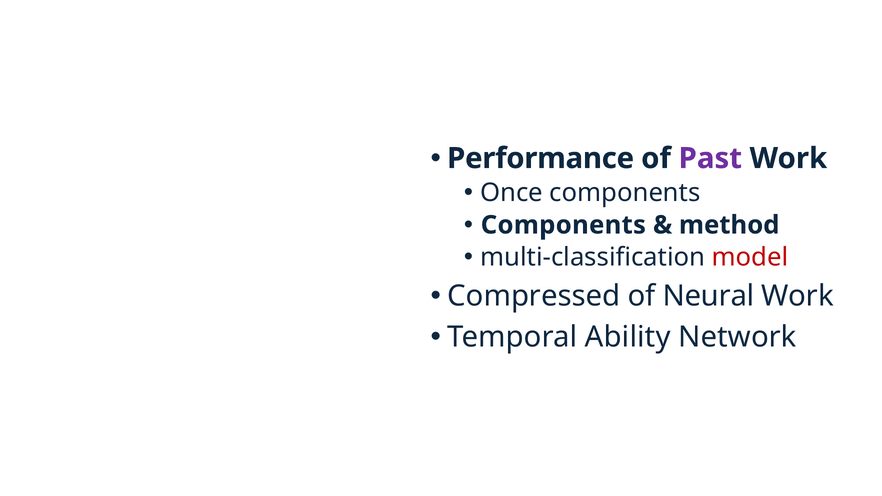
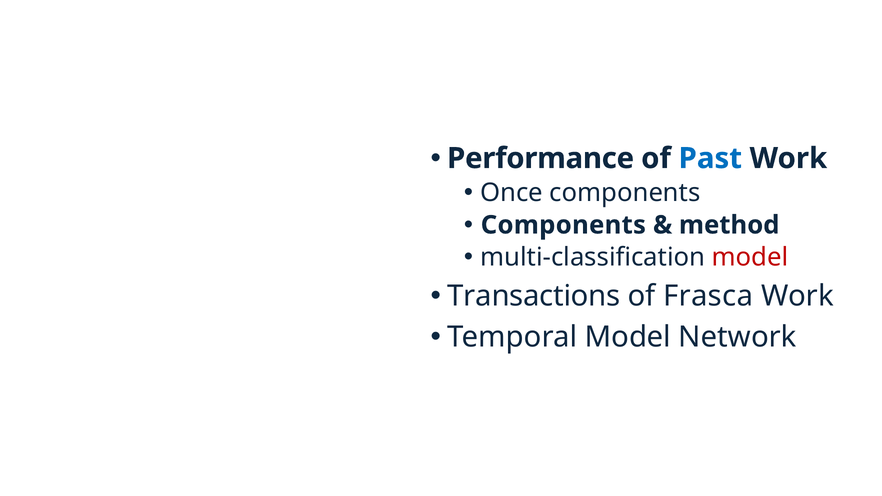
Past colour: purple -> blue (710, 158)
Compressed: Compressed -> Transactions (534, 296)
Neural: Neural -> Frasca (708, 296)
Temporal Ability: Ability -> Model (628, 337)
